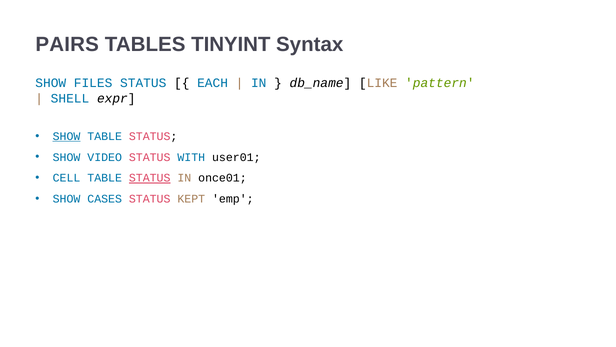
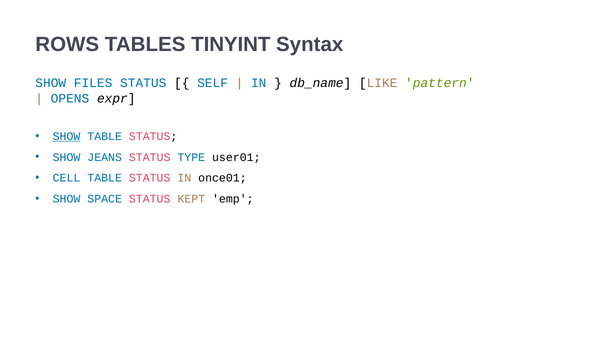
PAIRS: PAIRS -> ROWS (67, 45)
EACH: EACH -> SELF (213, 83)
SHELL: SHELL -> OPENS (70, 98)
VIDEO: VIDEO -> JEANS (105, 157)
WITH: WITH -> TYPE (191, 157)
STATUS underline: present -> none (150, 178)
CASES: CASES -> SPACE (105, 199)
